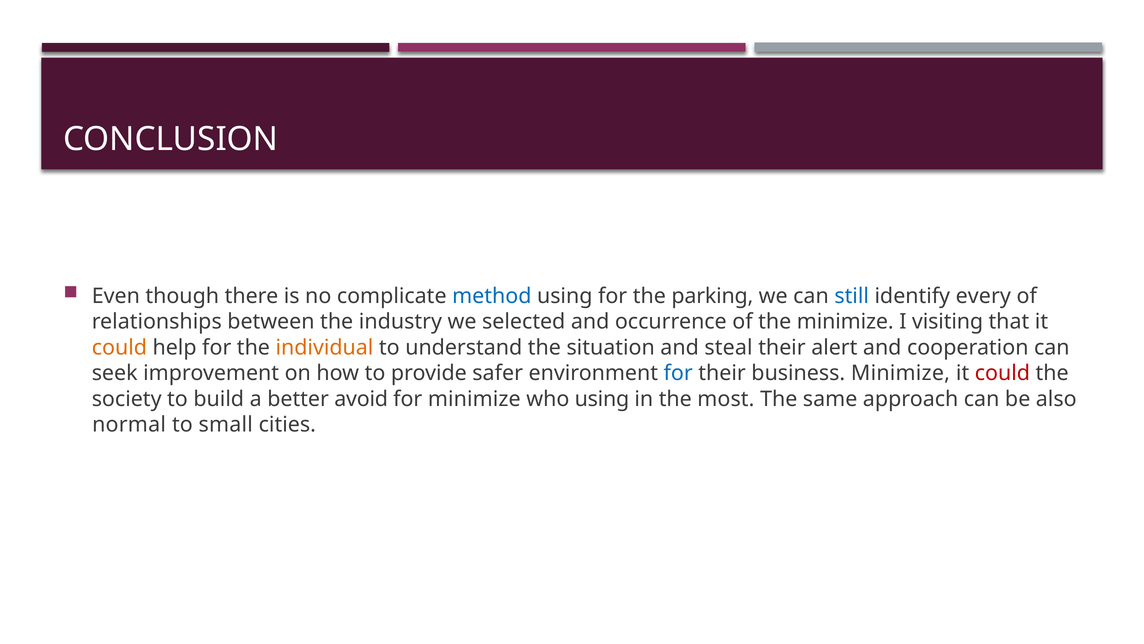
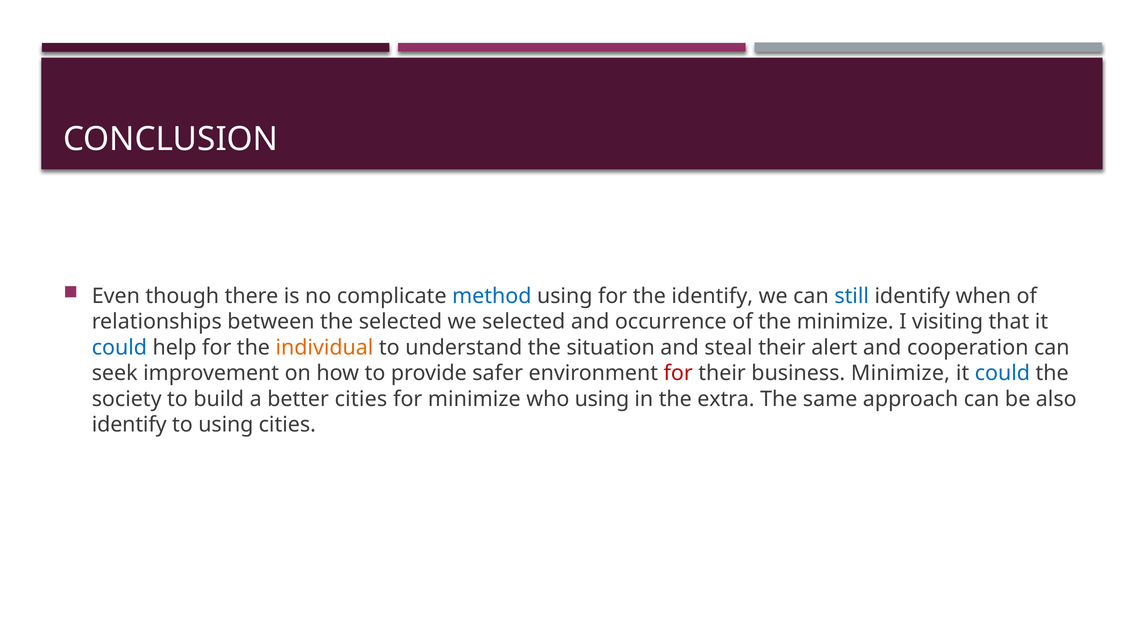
the parking: parking -> identify (712, 296)
every: every -> when (983, 296)
the industry: industry -> selected (400, 321)
could colour: orange -> blue (119, 347)
for colour: blue -> red (678, 373)
could colour: red -> blue (1002, 373)
better avoid: avoid -> cities (361, 399)
most: most -> extra (726, 399)
normal: normal -> identify (129, 424)
to small: small -> using (226, 424)
